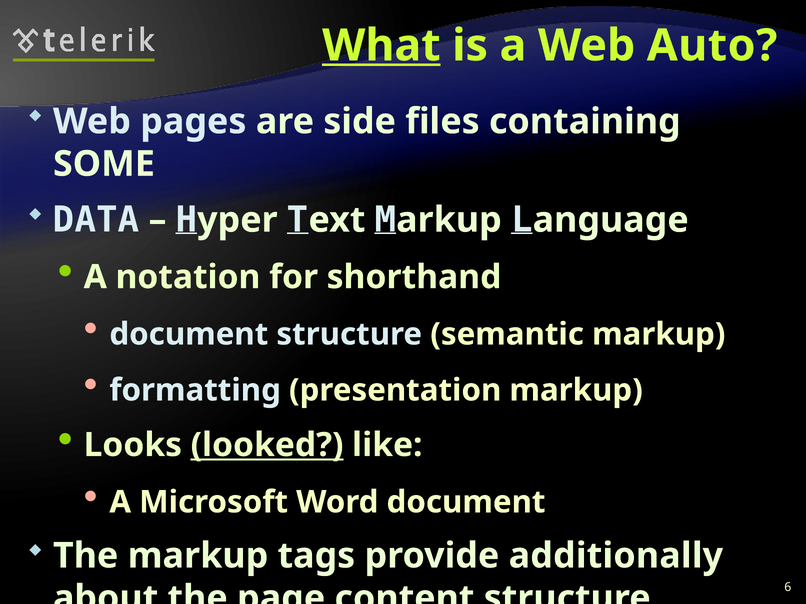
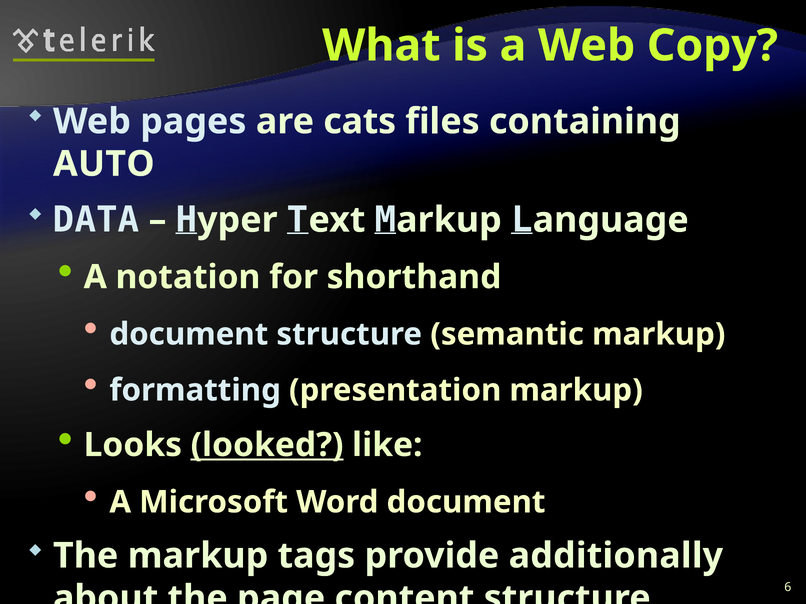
What underline: present -> none (381, 46)
Auto: Auto -> Copy (712, 46)
side: side -> cats (360, 122)
SOME: SOME -> AUTO (104, 164)
